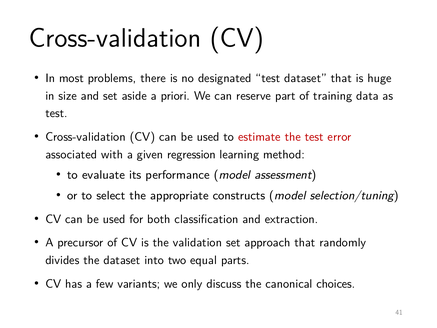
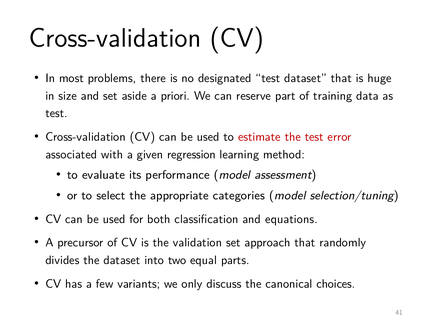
constructs: constructs -> categories (239, 195)
extraction: extraction -> equations (291, 219)
